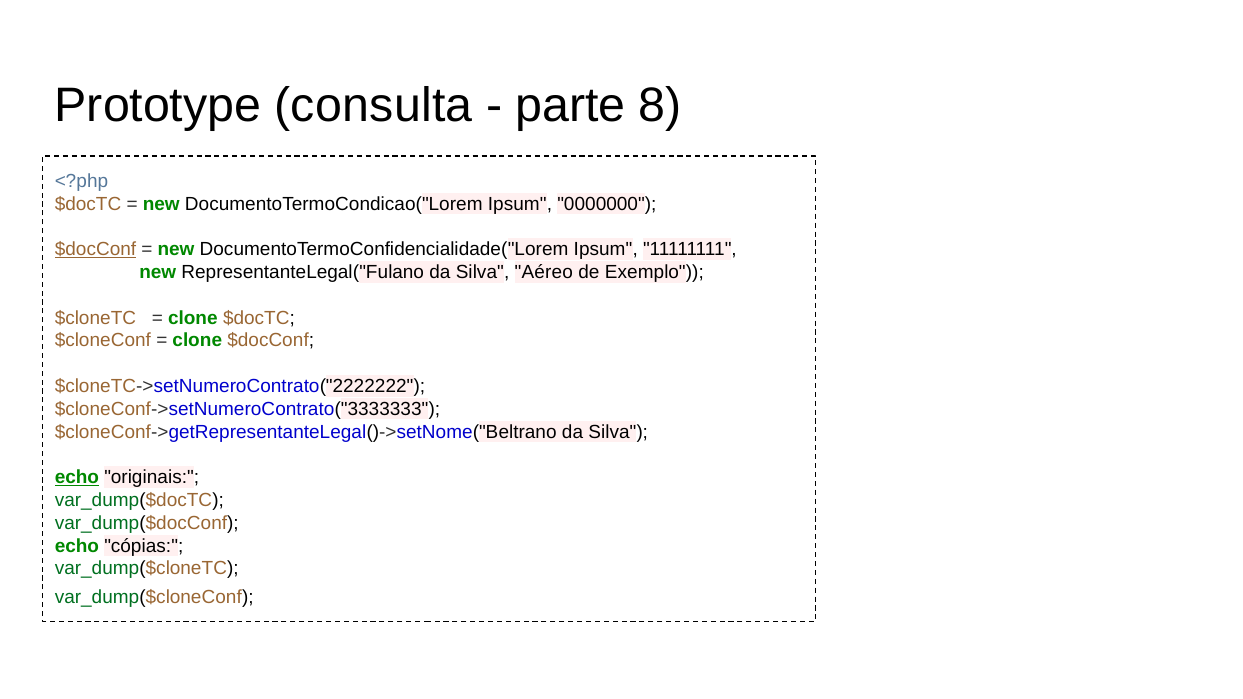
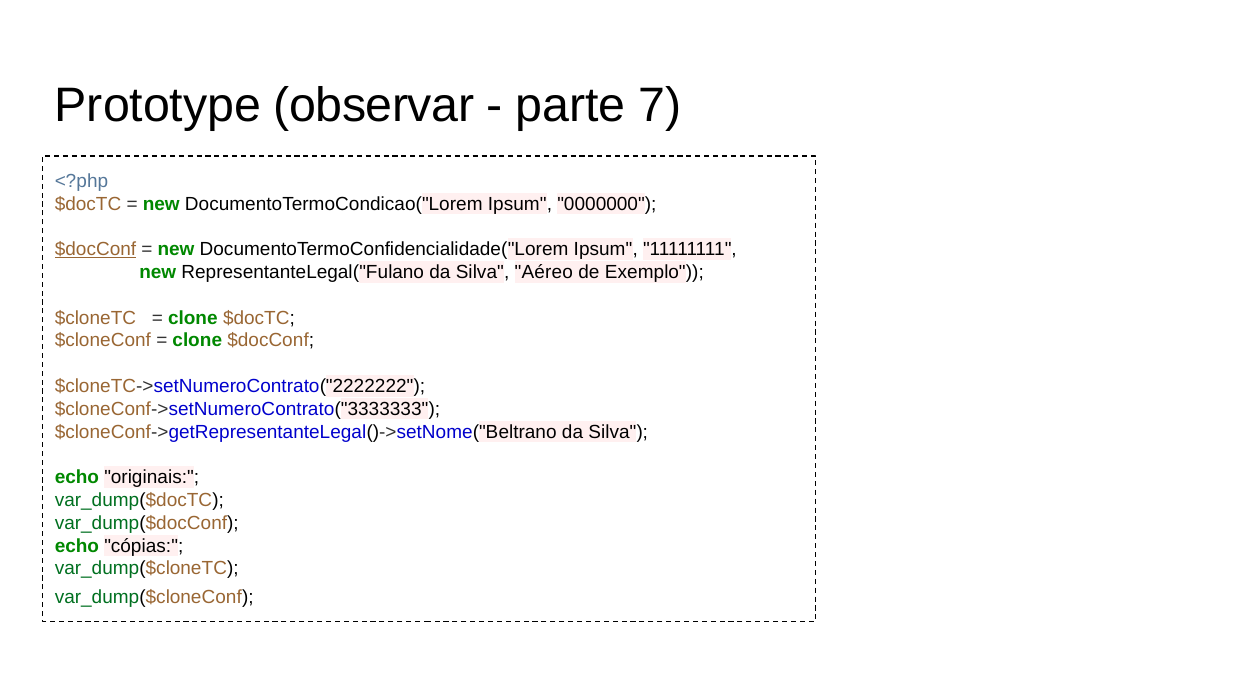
consulta: consulta -> observar (374, 105)
8: 8 -> 7 (660, 105)
echo underline: present -> none (77, 478)
